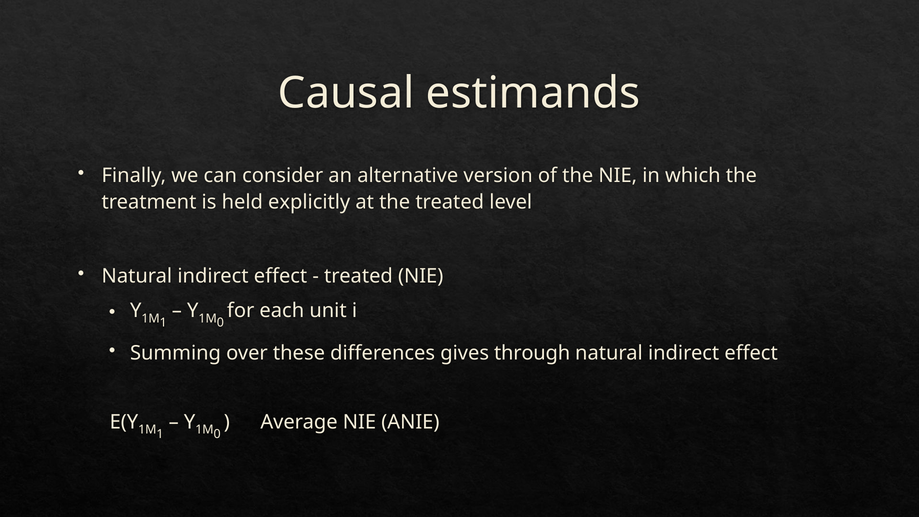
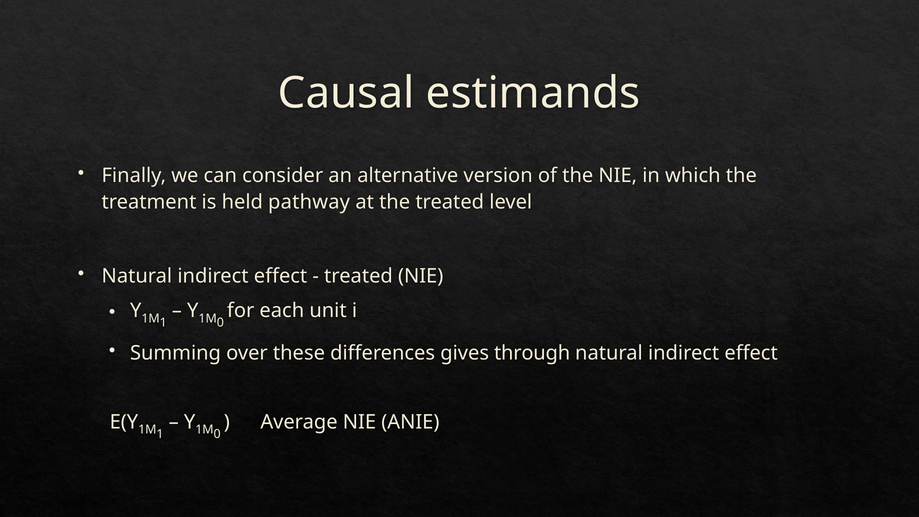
explicitly: explicitly -> pathway (309, 202)
